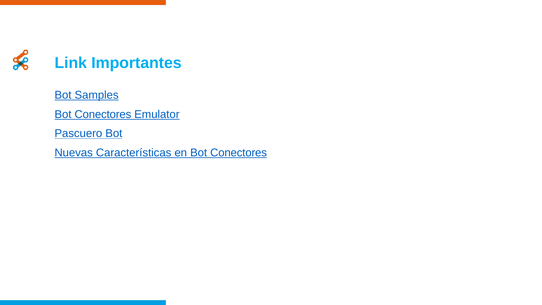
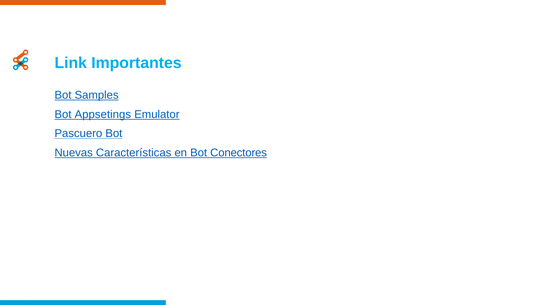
Conectores: Conectores -> Appsetings (103, 114)
